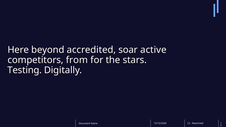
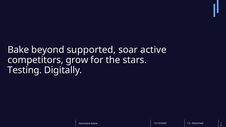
Here: Here -> Bake (18, 50)
accredited: accredited -> supported (91, 50)
from: from -> grow (77, 60)
